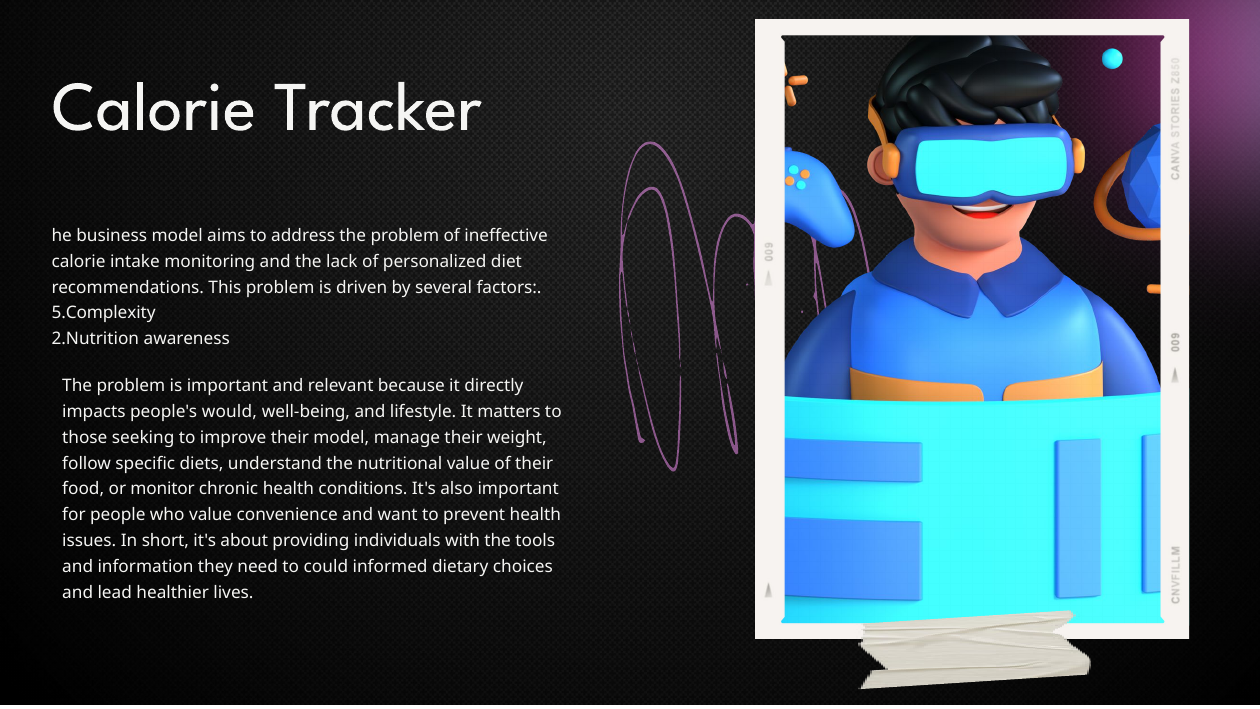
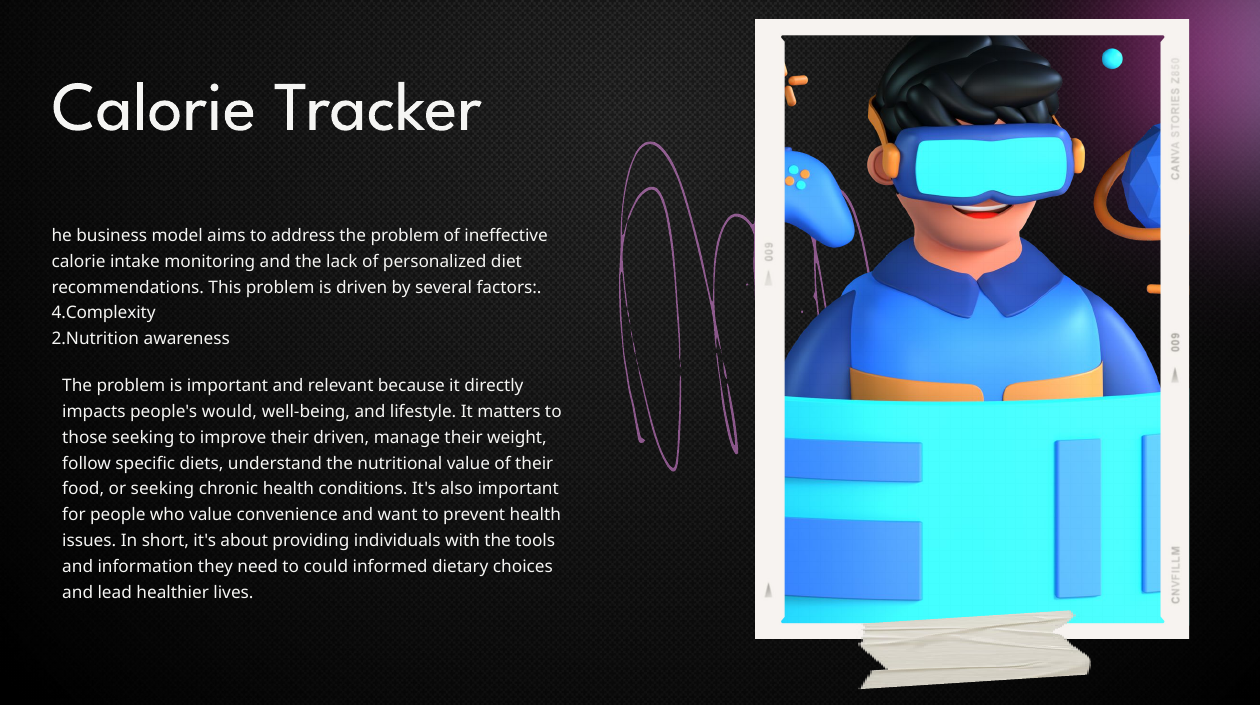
5.Complexity: 5.Complexity -> 4.Complexity (104, 313)
their model: model -> driven (341, 437)
or monitor: monitor -> seeking (162, 489)
